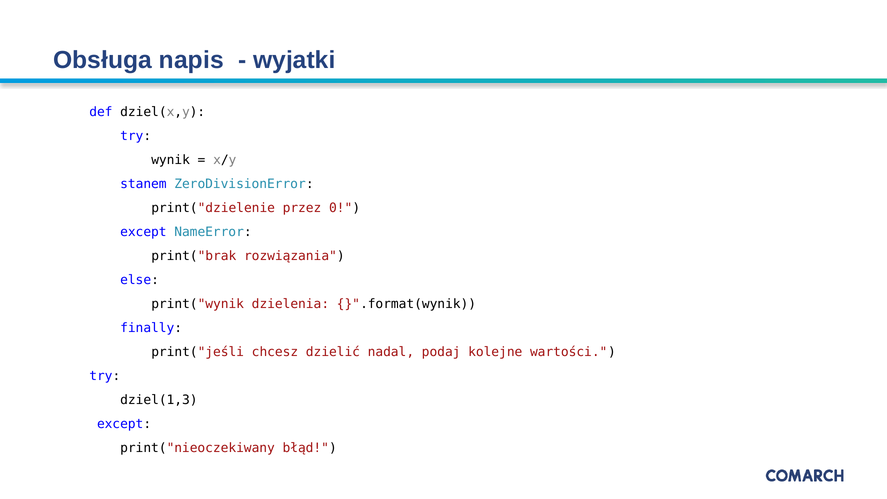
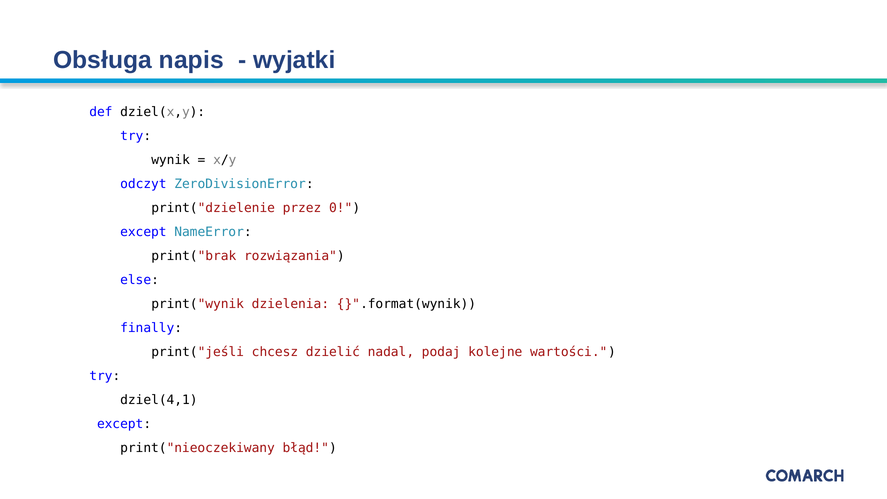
stanem: stanem -> odczyt (143, 184)
dziel(1,3: dziel(1,3 -> dziel(4,1 (159, 400)
